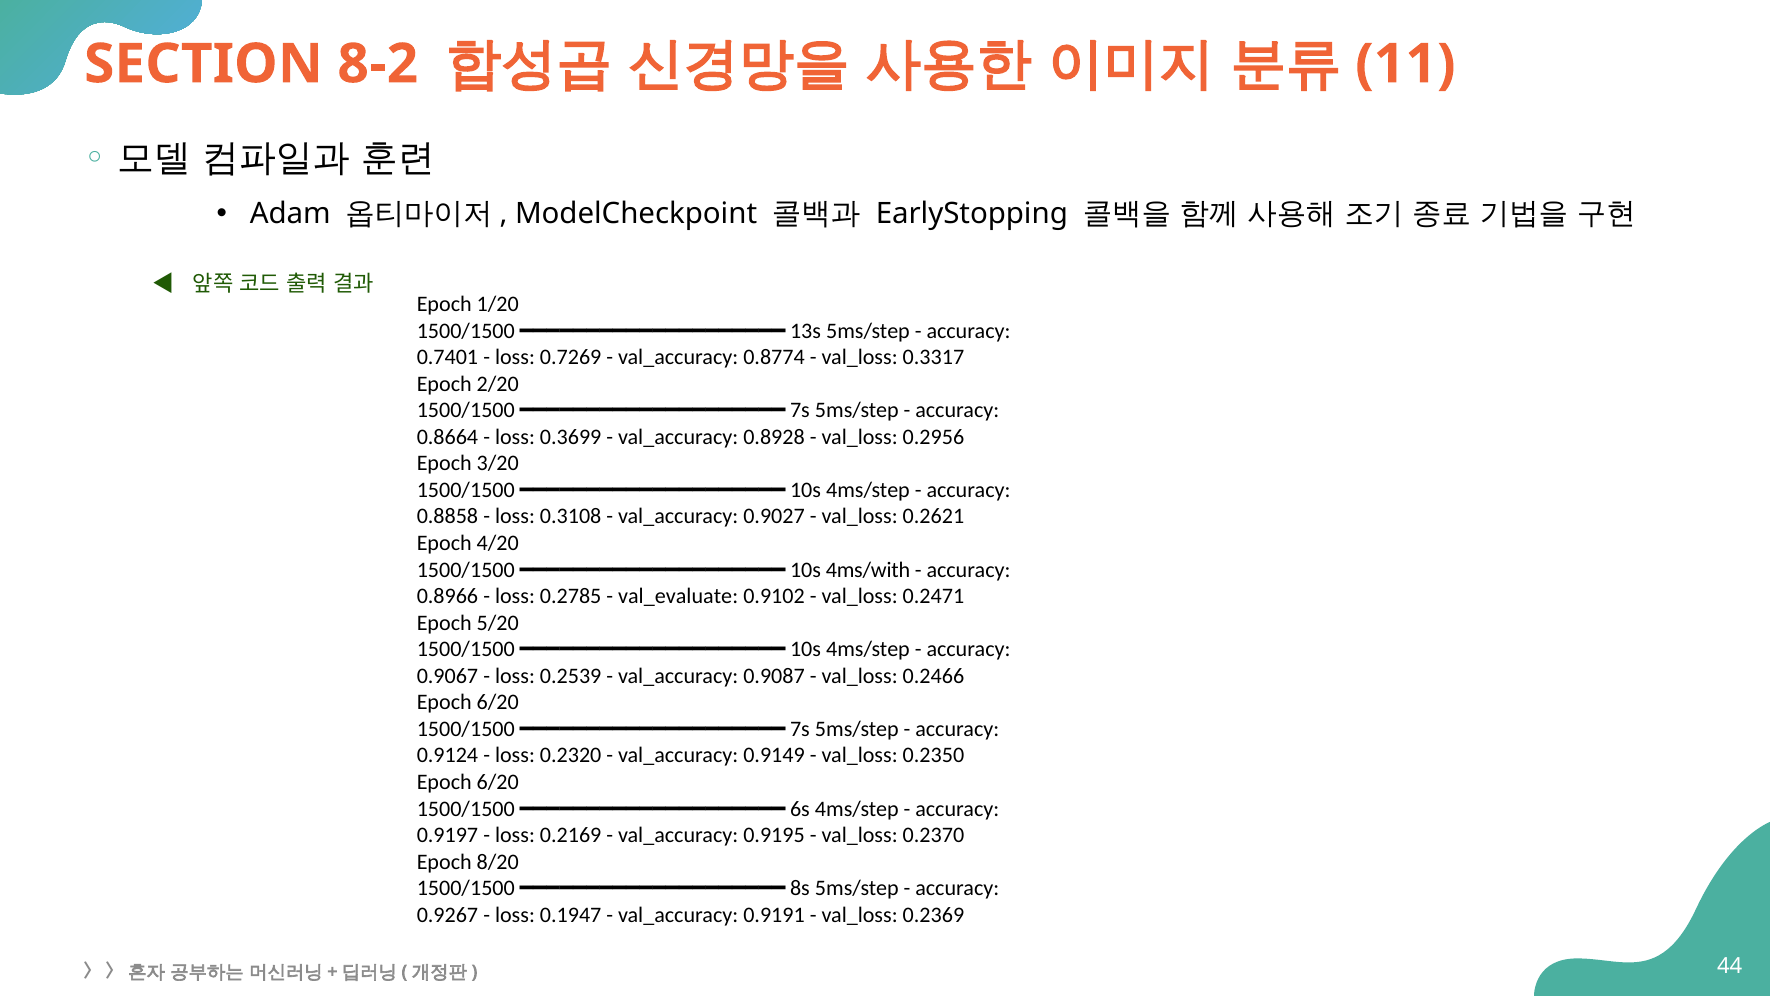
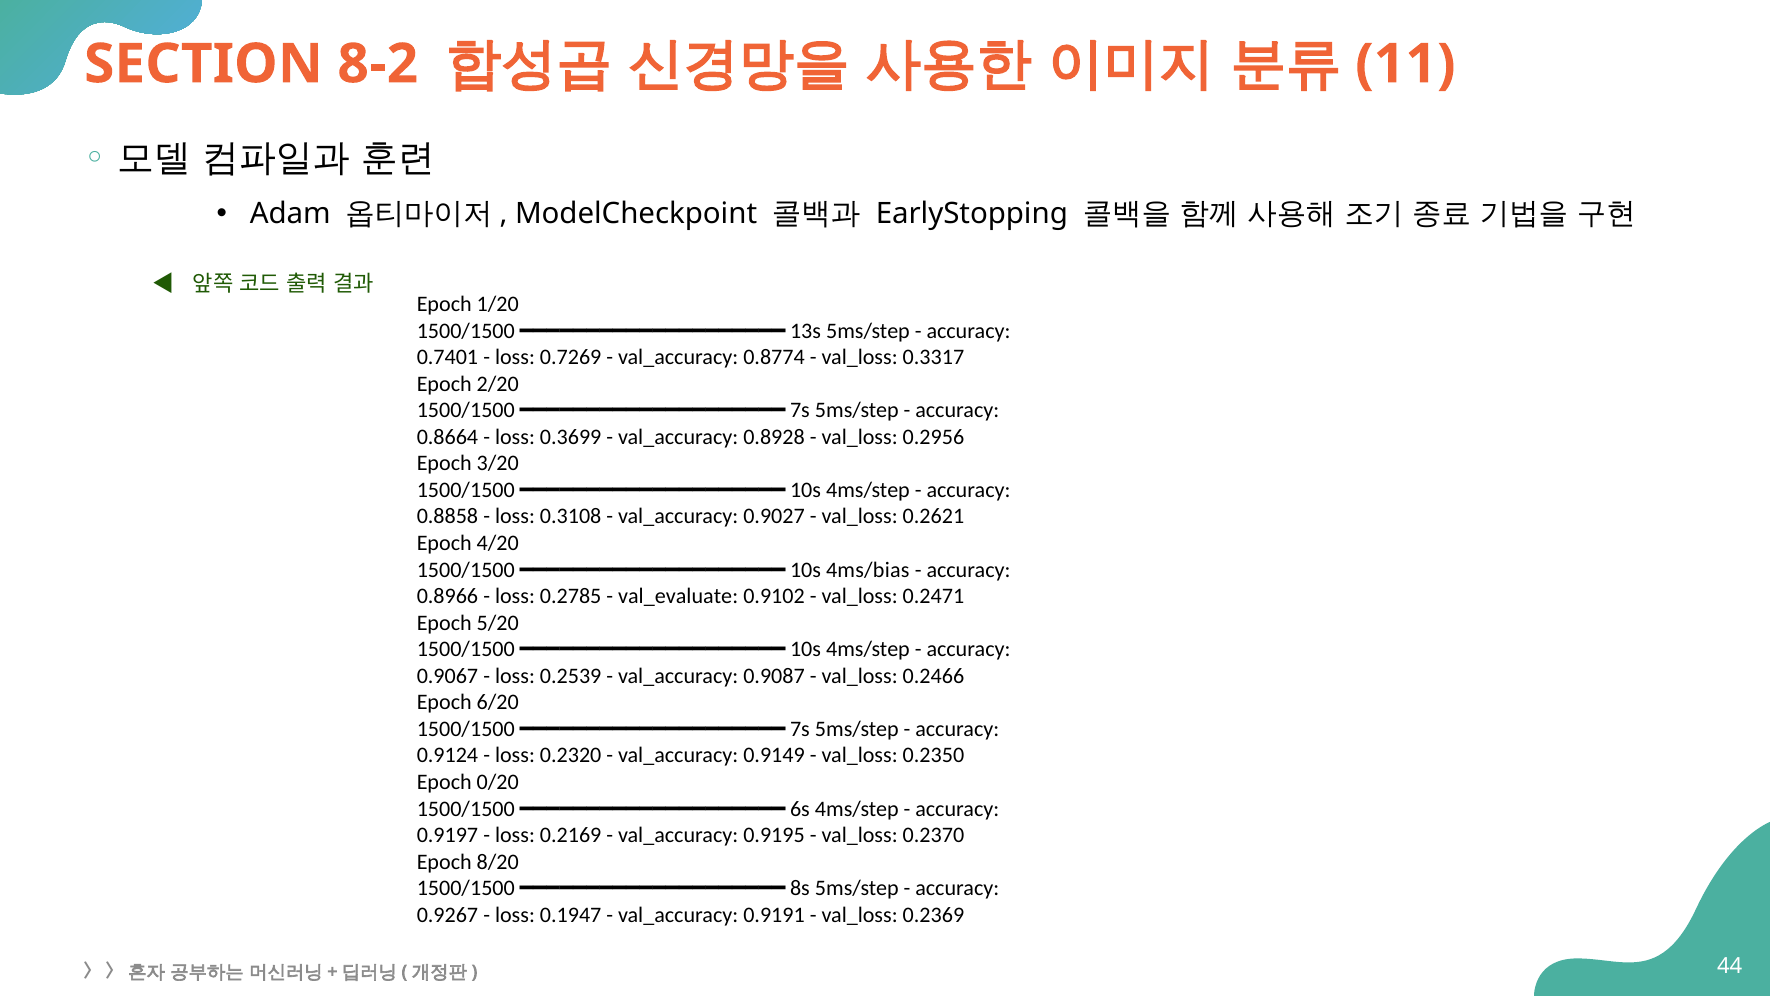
4ms/with: 4ms/with -> 4ms/bias (868, 570)
6/20: 6/20 -> 0/20 (498, 782)
